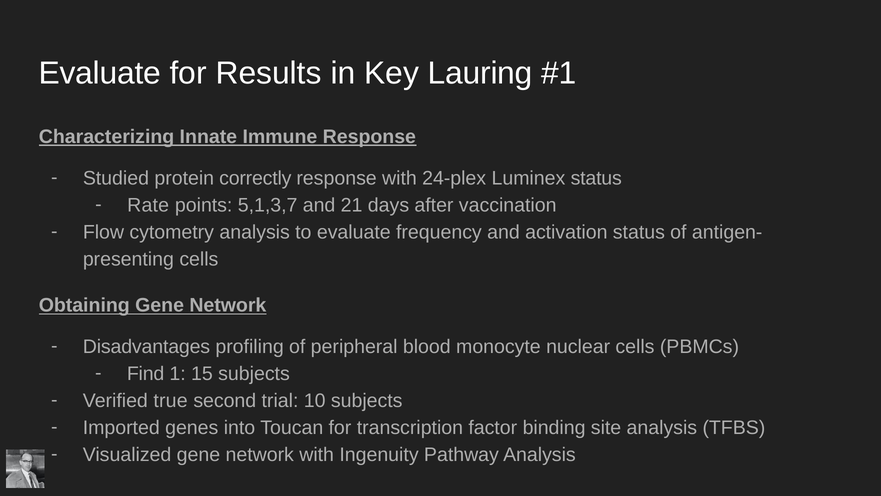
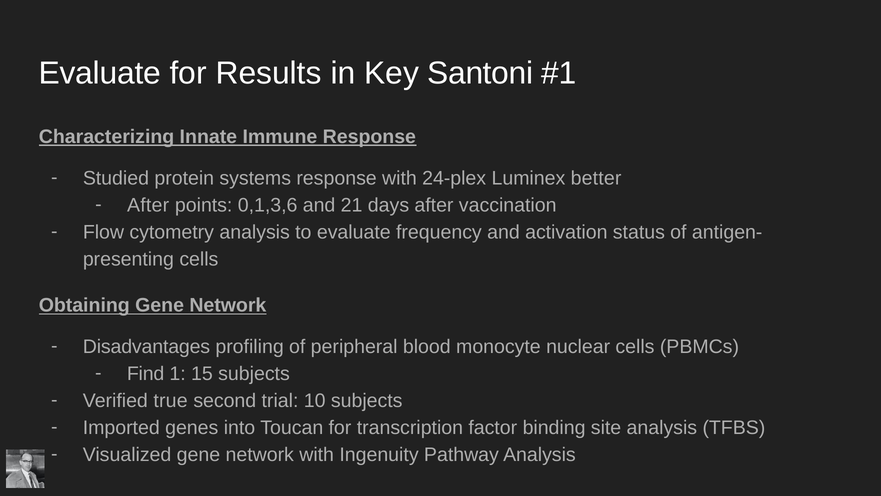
Lauring: Lauring -> Santoni (480, 73)
correctly: correctly -> systems (255, 178)
Luminex status: status -> better (596, 178)
Rate: Rate -> After (148, 205)
5,1,3,7: 5,1,3,7 -> 0,1,3,6 (268, 205)
